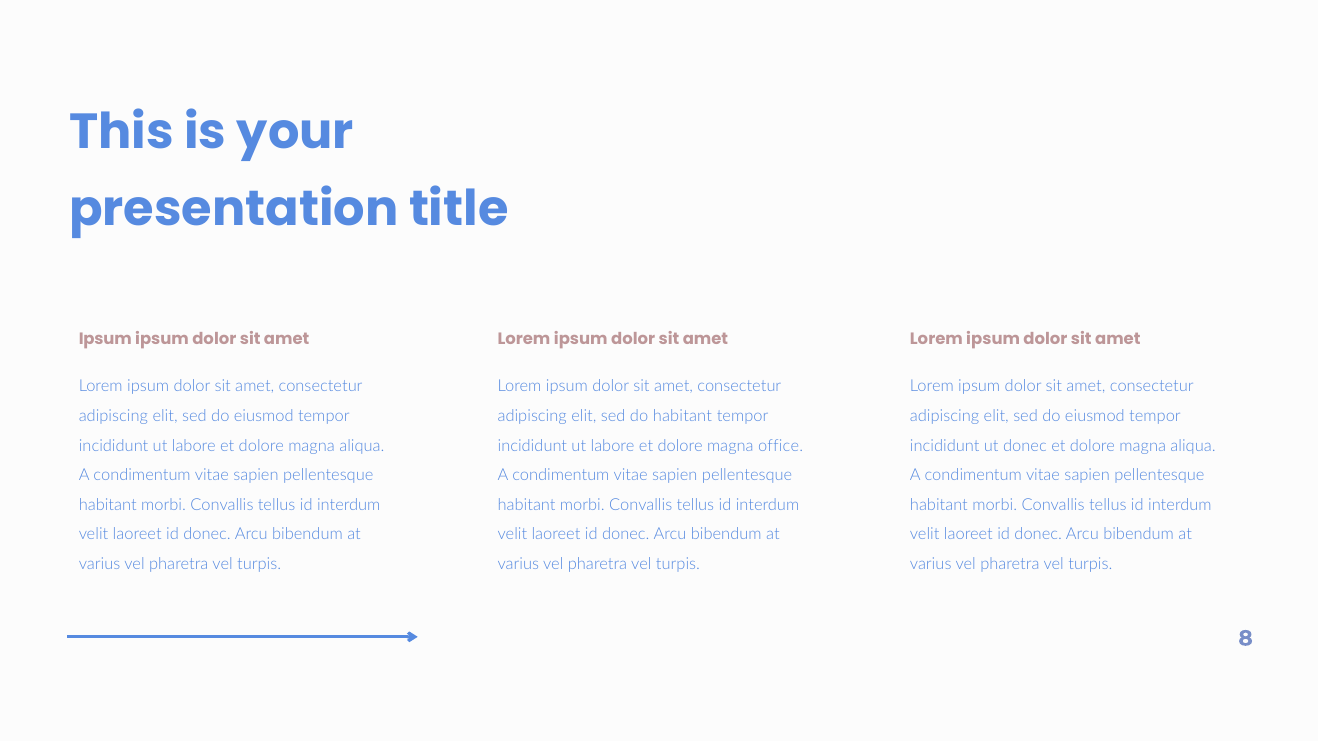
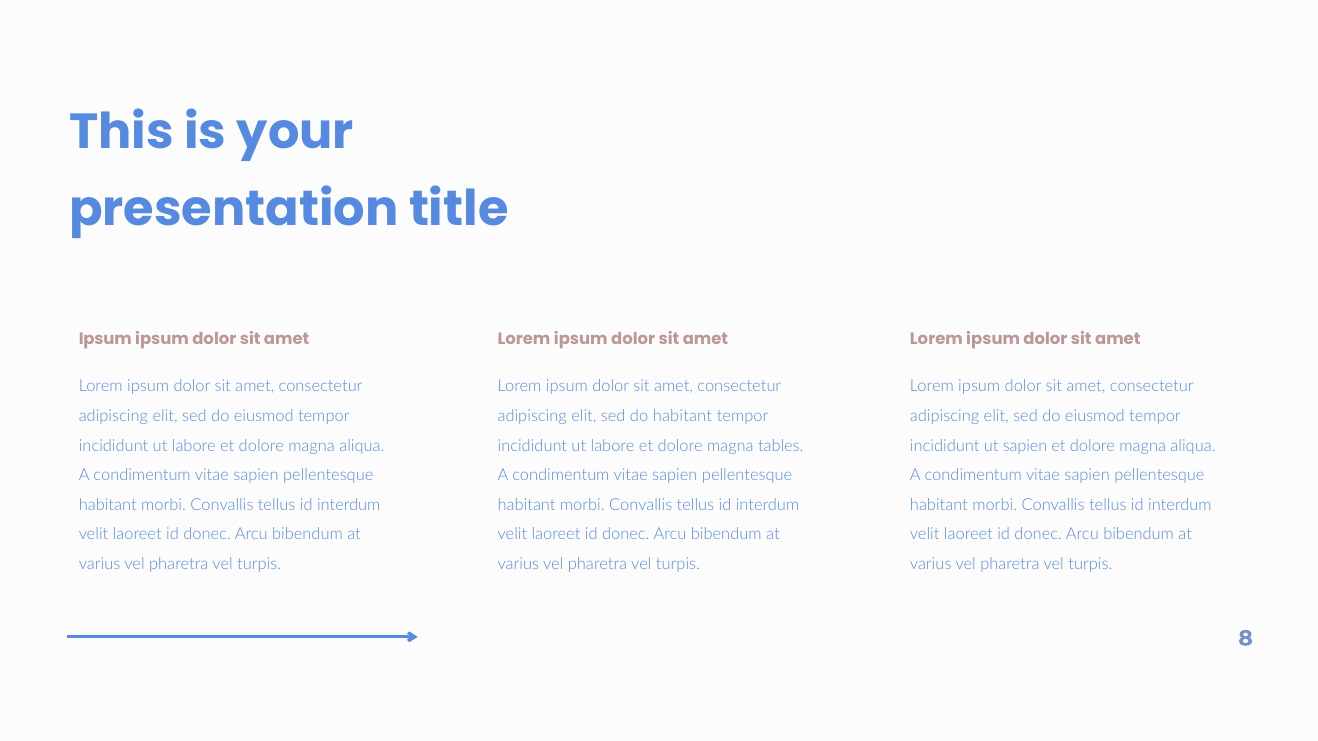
office: office -> tables (781, 446)
ut donec: donec -> sapien (1025, 446)
